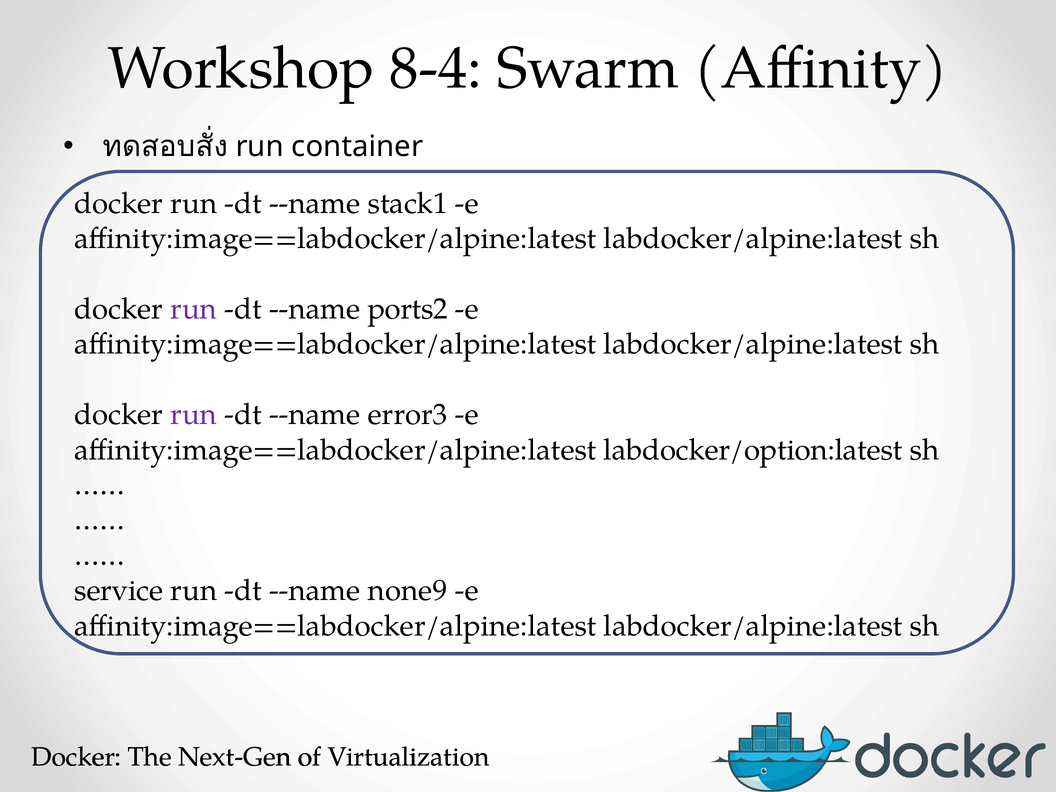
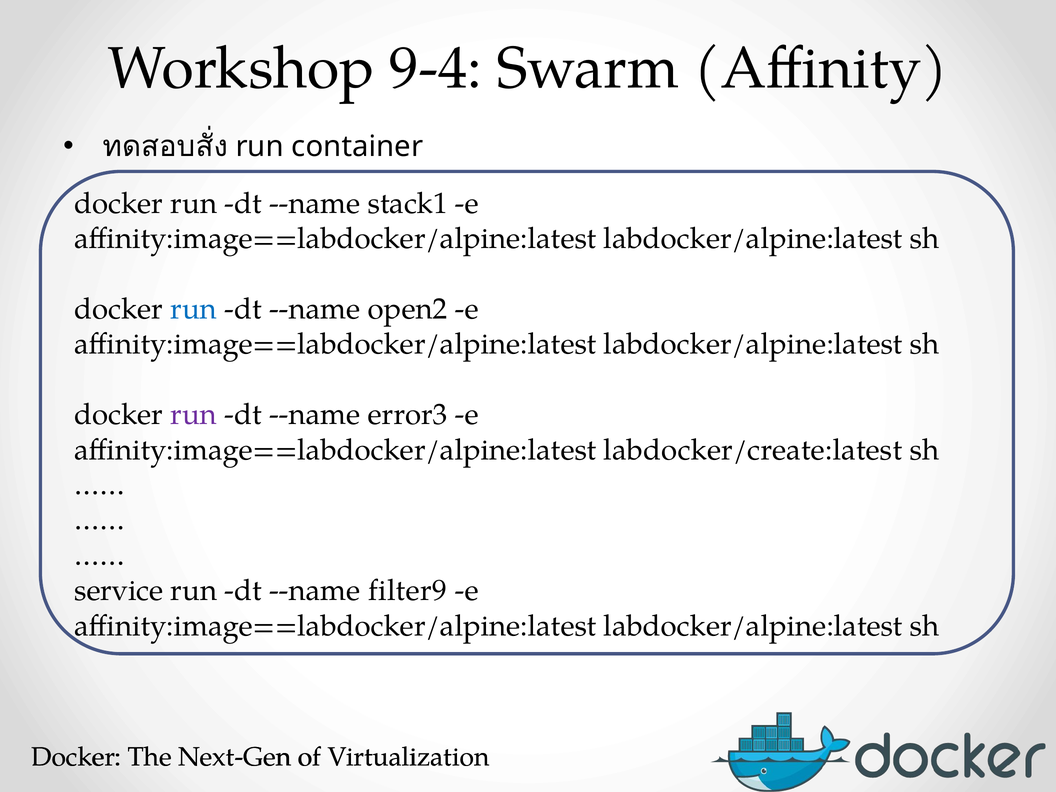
8-4: 8-4 -> 9-4 (436, 69)
run colour: purple -> blue (194, 309)
ports2: ports2 -> open2 (408, 309)
labdocker/option:latest: labdocker/option:latest -> labdocker/create:latest (753, 450)
none9: none9 -> filter9 (408, 591)
